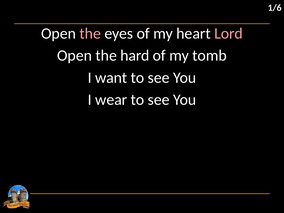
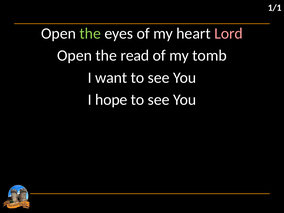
1/6: 1/6 -> 1/1 (275, 8)
the colour: pink -> light green (90, 34)
hard: hard -> read (135, 56)
wear: wear -> hope (111, 100)
